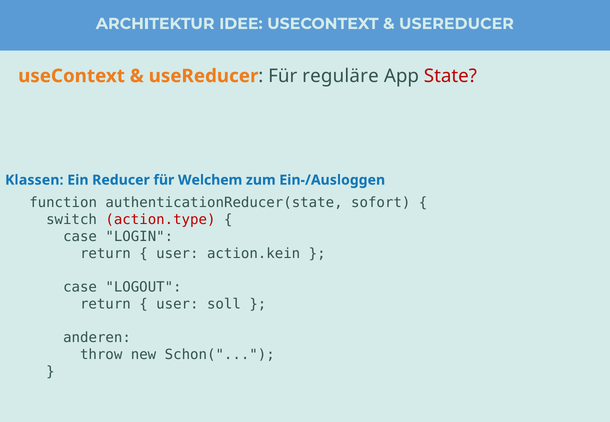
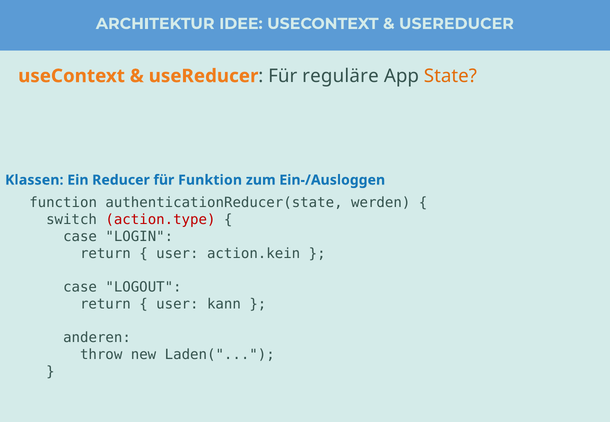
State colour: red -> orange (450, 76)
Welchem: Welchem -> Funktion (210, 180)
sofort: sofort -> werden (381, 203)
soll: soll -> kann (224, 304)
Schon(: Schon( -> Laden( (220, 355)
